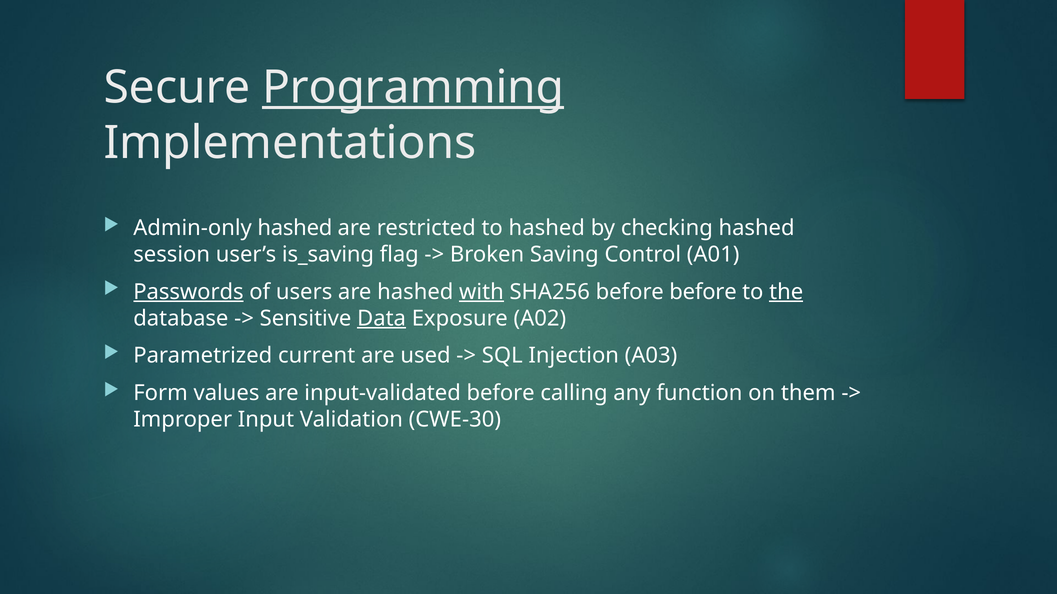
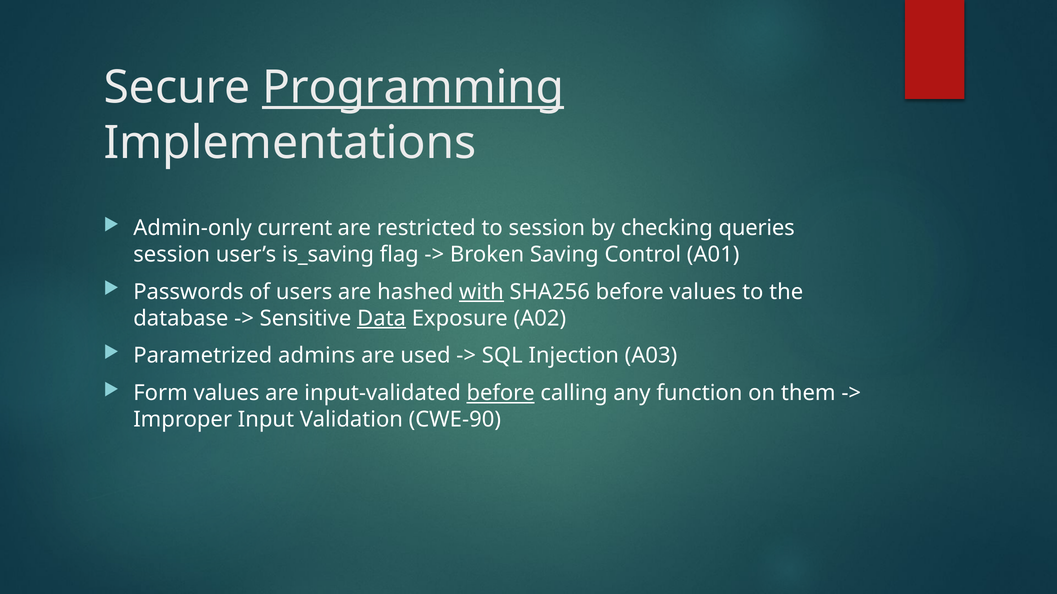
Admin-only hashed: hashed -> current (295, 228)
to hashed: hashed -> session (547, 228)
checking hashed: hashed -> queries (757, 228)
Passwords underline: present -> none (188, 292)
before before: before -> values (703, 292)
the underline: present -> none (786, 292)
current: current -> admins (317, 356)
before underline: none -> present (501, 394)
CWE-30: CWE-30 -> CWE-90 (455, 420)
